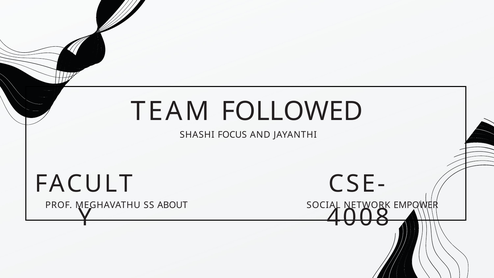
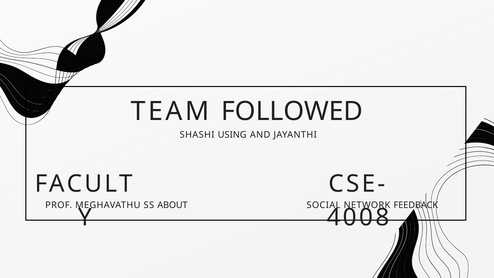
FOCUS: FOCUS -> USING (232, 135)
EMPOWER: EMPOWER -> FEEDBACK (416, 205)
